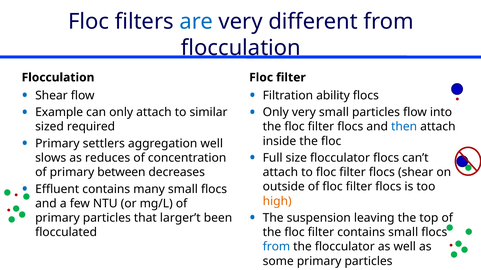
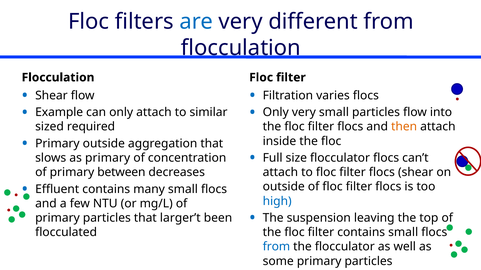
ability: ability -> varies (333, 96)
then colour: blue -> orange (404, 127)
Primary settlers: settlers -> outside (104, 144)
aggregation well: well -> that (212, 144)
as reduces: reduces -> primary (108, 158)
high colour: orange -> blue (277, 201)
